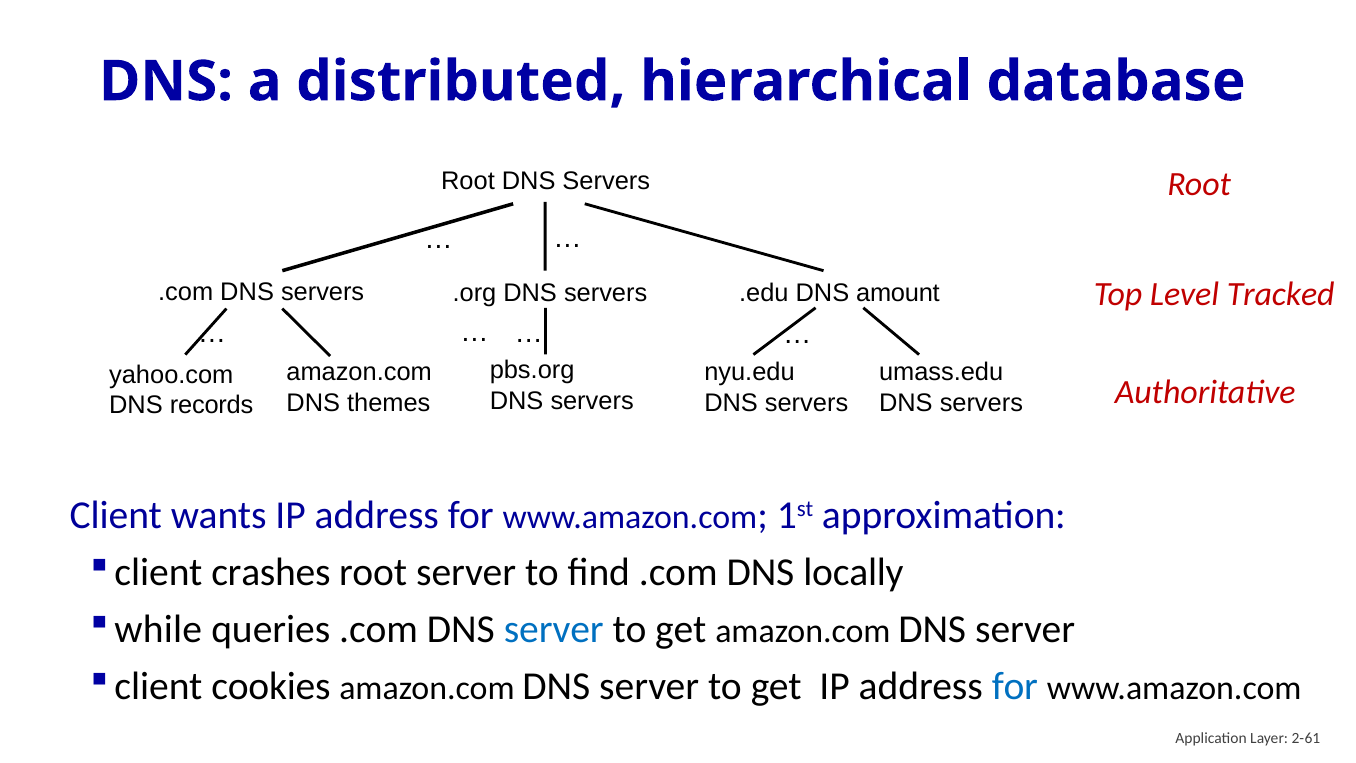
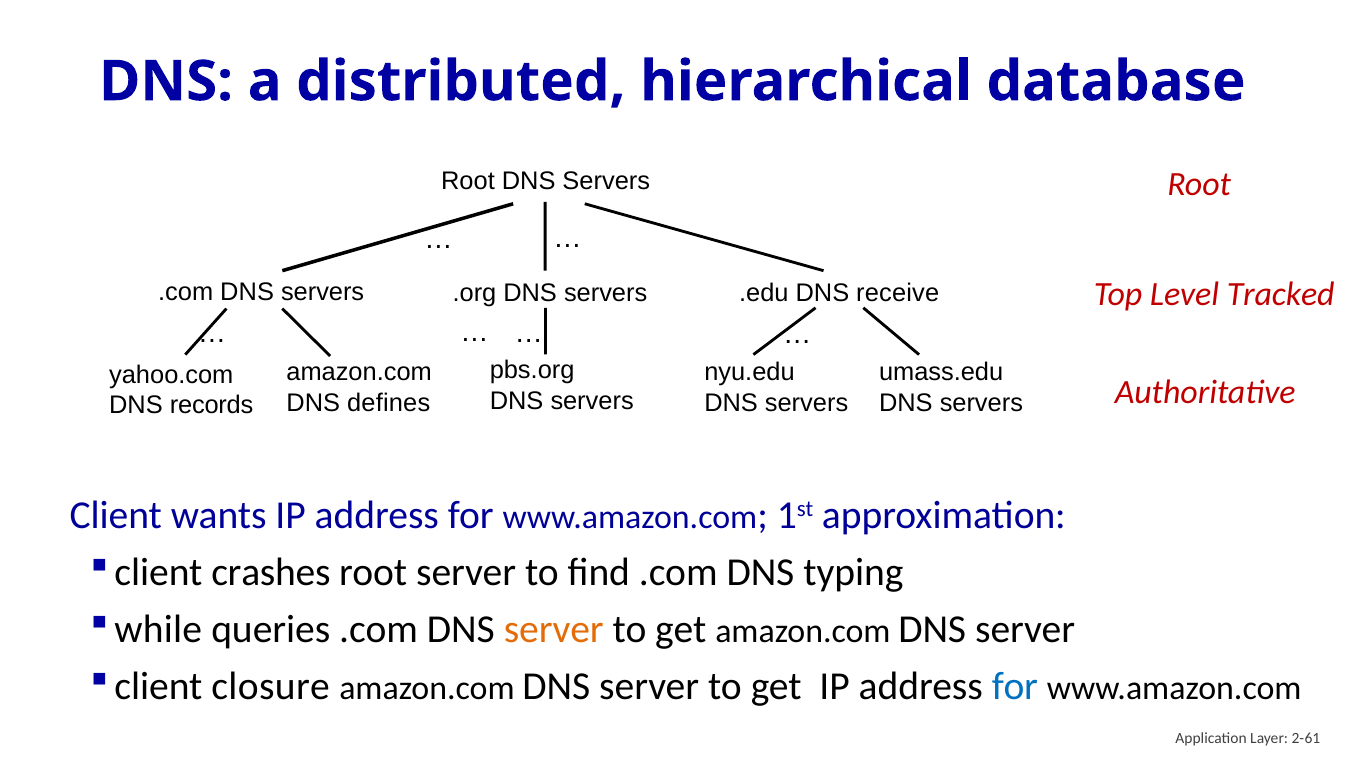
amount: amount -> receive (898, 293)
themes: themes -> defines (389, 403)
locally: locally -> typing (853, 572)
server colour: blue -> orange (554, 629)
cookies: cookies -> closure (271, 686)
